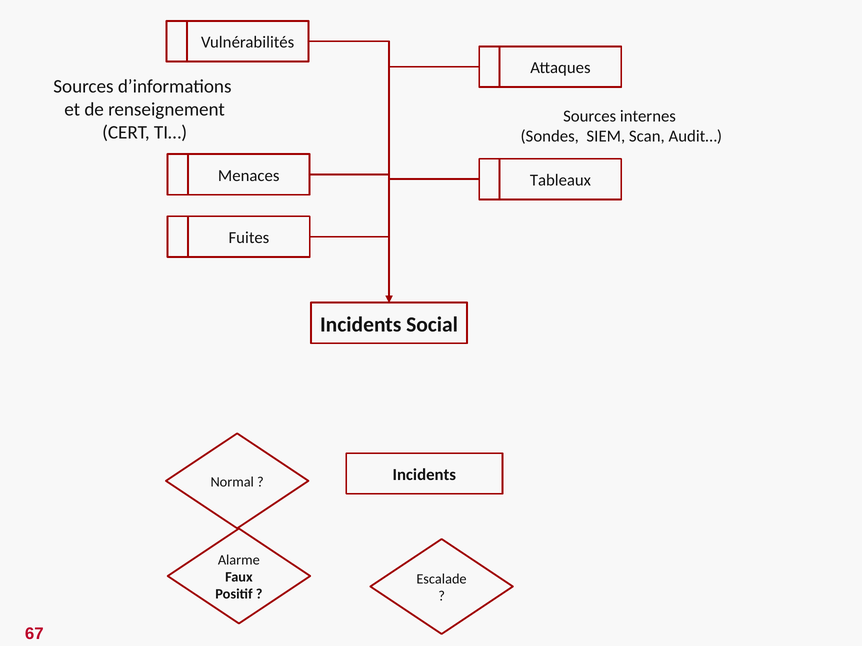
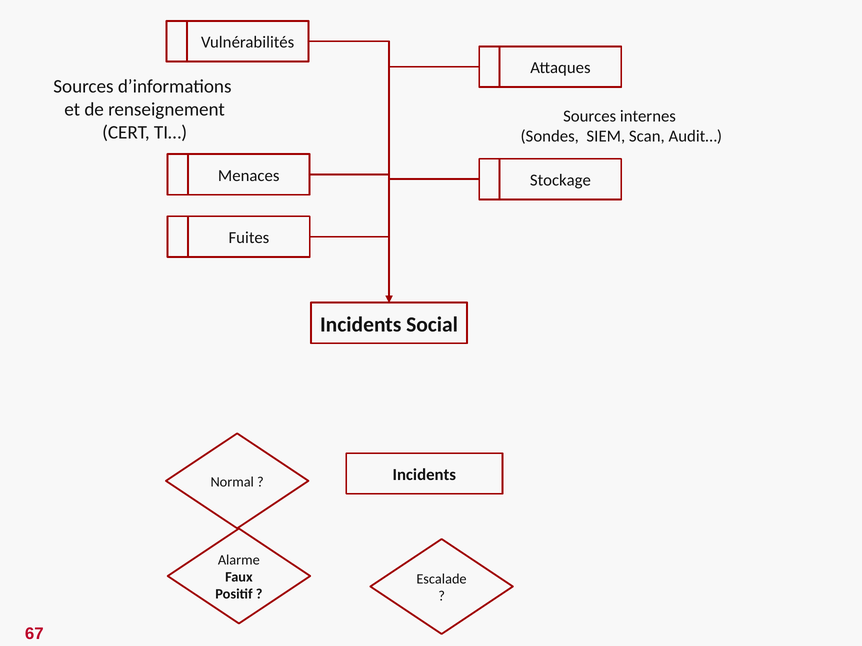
Tableaux: Tableaux -> Stockage (560, 180)
